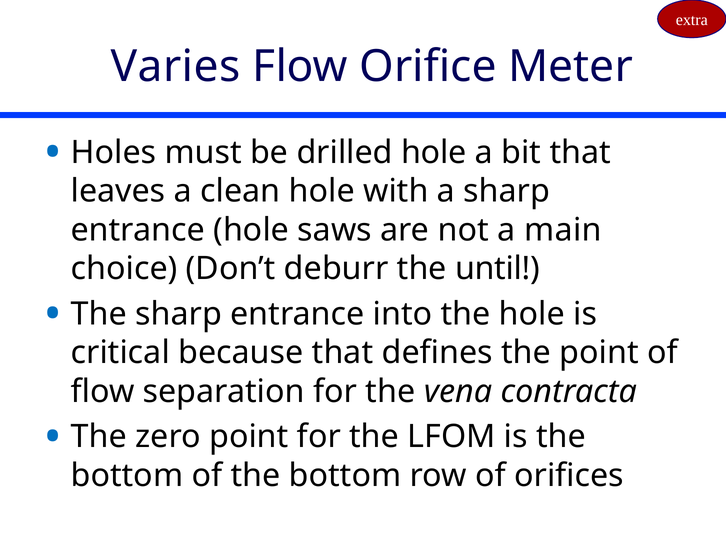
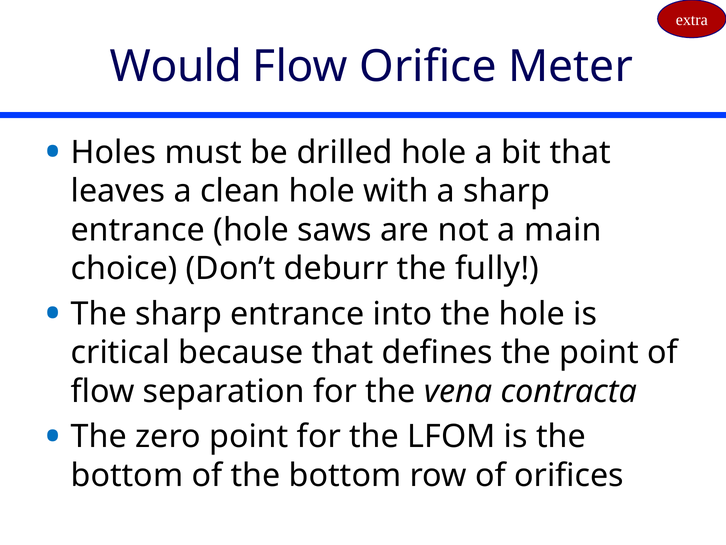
Varies: Varies -> Would (176, 67)
until: until -> fully (497, 268)
